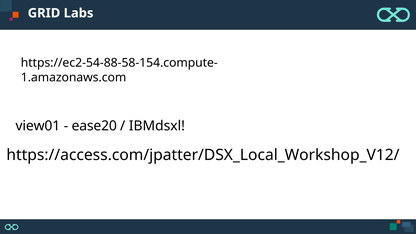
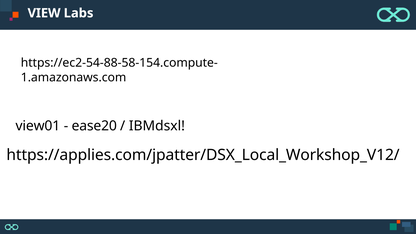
GRID: GRID -> VIEW (44, 13)
https://access.com/jpatter/DSX_Local_Workshop_V12/: https://access.com/jpatter/DSX_Local_Workshop_V12/ -> https://applies.com/jpatter/DSX_Local_Workshop_V12/ (203, 155)
